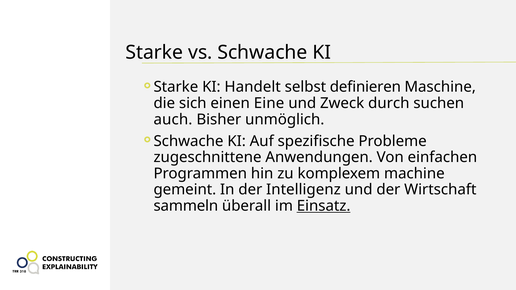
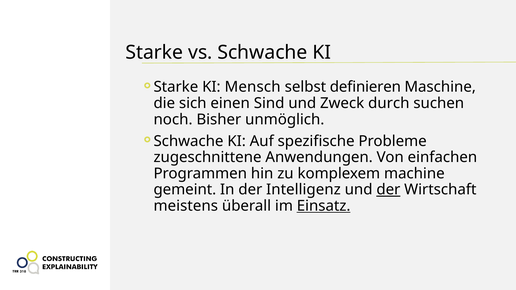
Handelt: Handelt -> Mensch (253, 87)
Eine: Eine -> Sind (269, 103)
auch: auch -> noch (173, 120)
der underline: none -> present (388, 190)
sammeln: sammeln -> meistens (186, 206)
